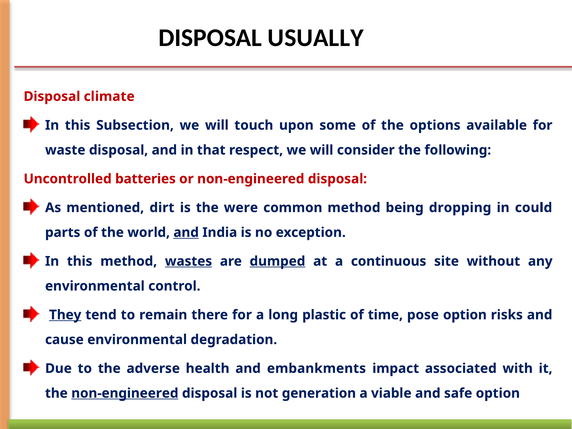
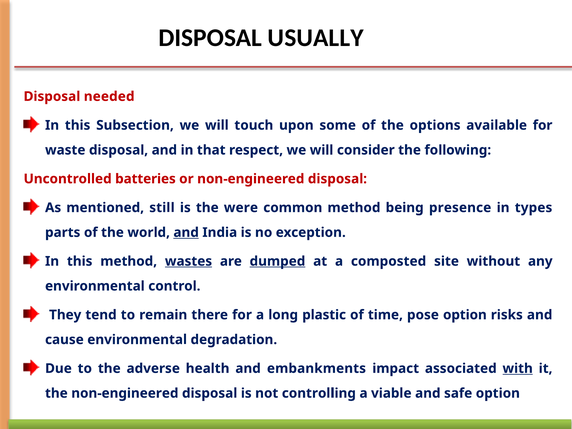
climate: climate -> needed (109, 96)
dirt: dirt -> still (162, 208)
dropping: dropping -> presence (460, 208)
could: could -> types (534, 208)
continuous: continuous -> composted (389, 261)
They underline: present -> none (65, 315)
with underline: none -> present (518, 368)
non-engineered underline: present -> none (125, 393)
generation: generation -> controlling (319, 393)
